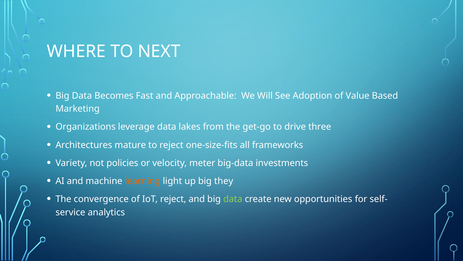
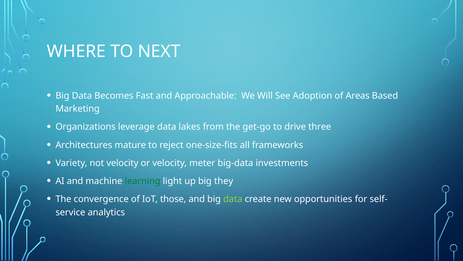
Value: Value -> Areas (358, 95)
not policies: policies -> velocity (122, 163)
learning colour: orange -> green (143, 181)
IoT reject: reject -> those (173, 199)
